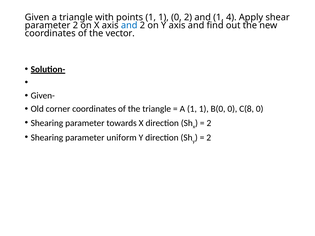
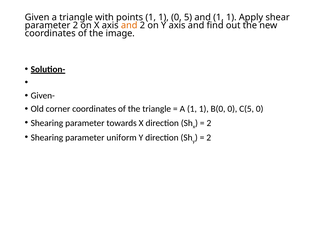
0 2: 2 -> 5 (188, 17)
and 1 4: 4 -> 1 (231, 17)
and colour: blue -> orange (129, 25)
vector: vector -> image (120, 33)
C(8: C(8 -> C(5 (247, 109)
